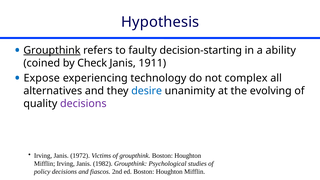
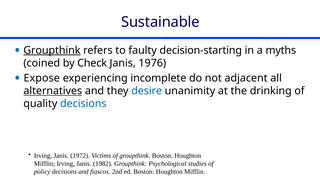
Hypothesis: Hypothesis -> Sustainable (160, 22)
ability: ability -> myths (281, 50)
1911: 1911 -> 1976 (152, 63)
technology: technology -> incomplete (158, 78)
complex: complex -> adjacent (246, 78)
alternatives underline: none -> present (53, 91)
evolving: evolving -> drinking (271, 91)
decisions colour: purple -> blue (83, 104)
